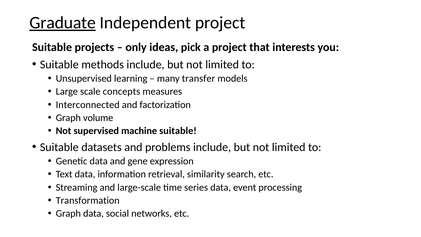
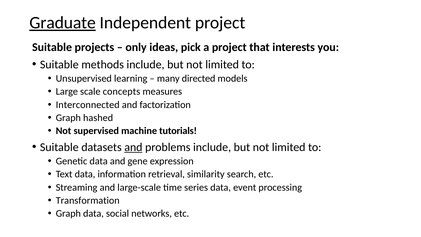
transfer: transfer -> directed (199, 78)
volume: volume -> hashed (98, 118)
machine suitable: suitable -> tutorials (178, 131)
and underline: none -> present (133, 147)
